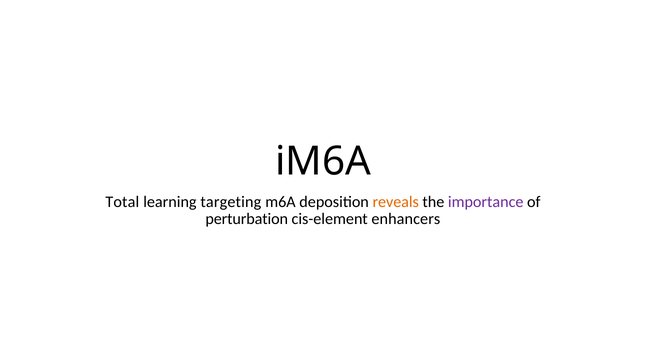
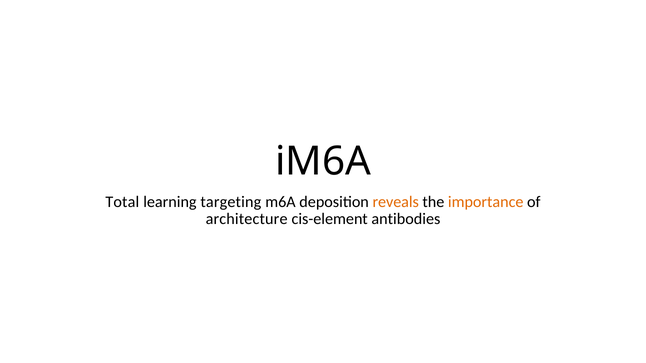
importance colour: purple -> orange (486, 202)
perturbation: perturbation -> architecture (247, 219)
enhancers: enhancers -> antibodies (406, 219)
